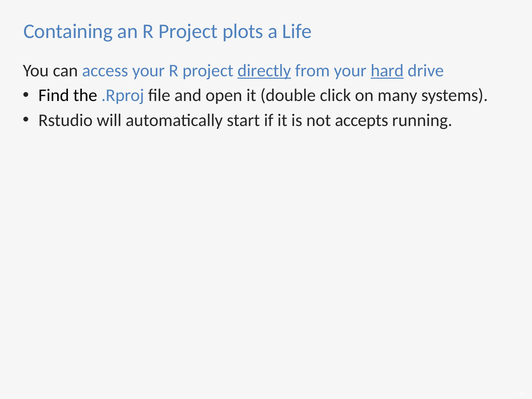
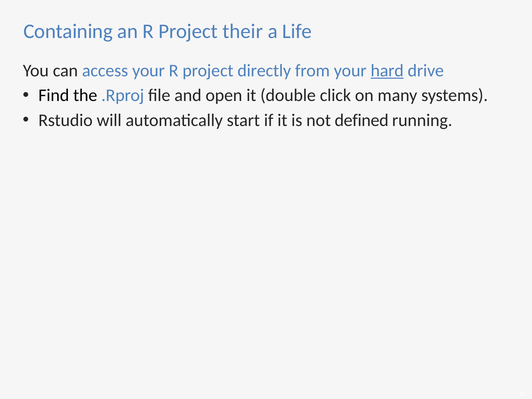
plots: plots -> their (243, 31)
directly underline: present -> none (264, 71)
accepts: accepts -> defined (362, 120)
